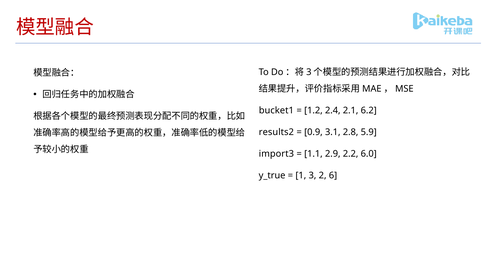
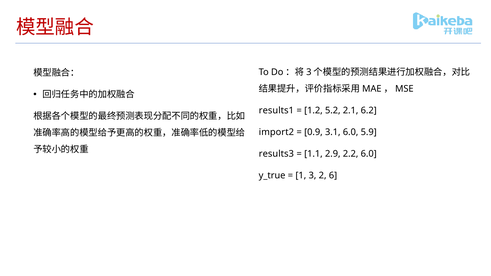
bucket1: bucket1 -> results1 (276, 110)
2.4: 2.4 -> 5.2 (333, 110)
results2: results2 -> import2 (276, 132)
3.1 2.8: 2.8 -> 6.0 (351, 132)
import3: import3 -> results3 (276, 154)
